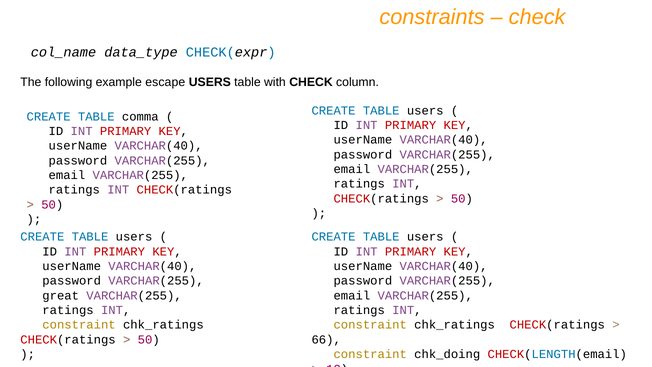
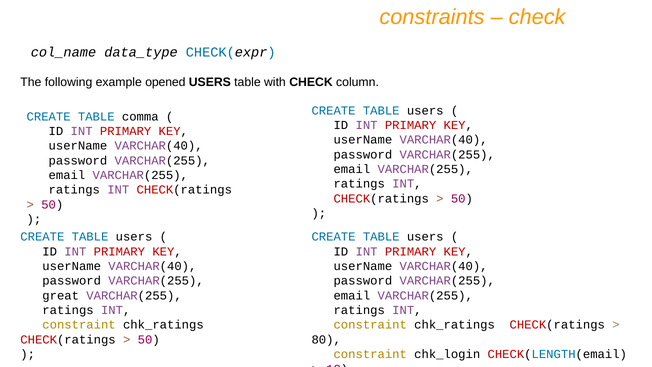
escape: escape -> opened (165, 82)
66: 66 -> 80 (326, 339)
chk_doing: chk_doing -> chk_login (447, 354)
